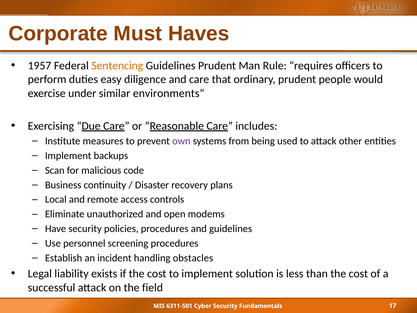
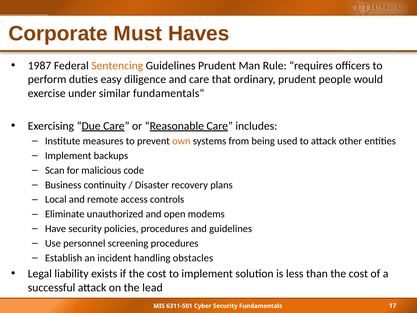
1957: 1957 -> 1987 (40, 65)
similar environments: environments -> fundamentals (169, 93)
own colour: purple -> orange (181, 141)
field: field -> lead (152, 287)
